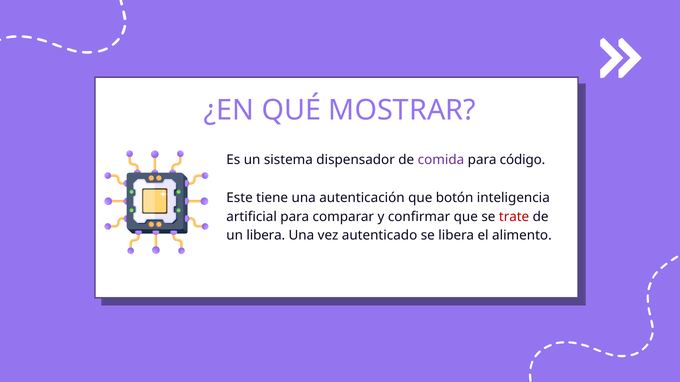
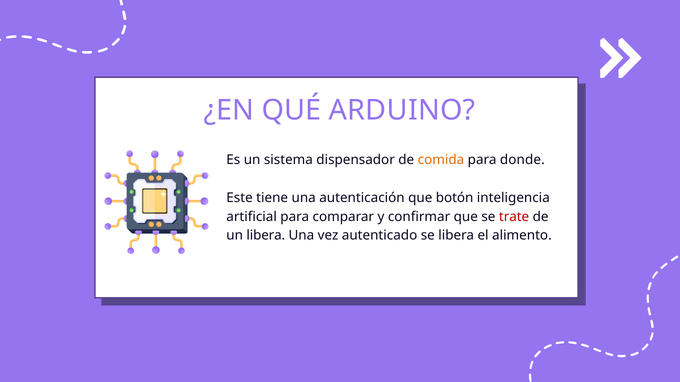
MOSTRAR: MOSTRAR -> ARDUINO (402, 110)
comida colour: purple -> orange (441, 160)
código: código -> donde (522, 160)
